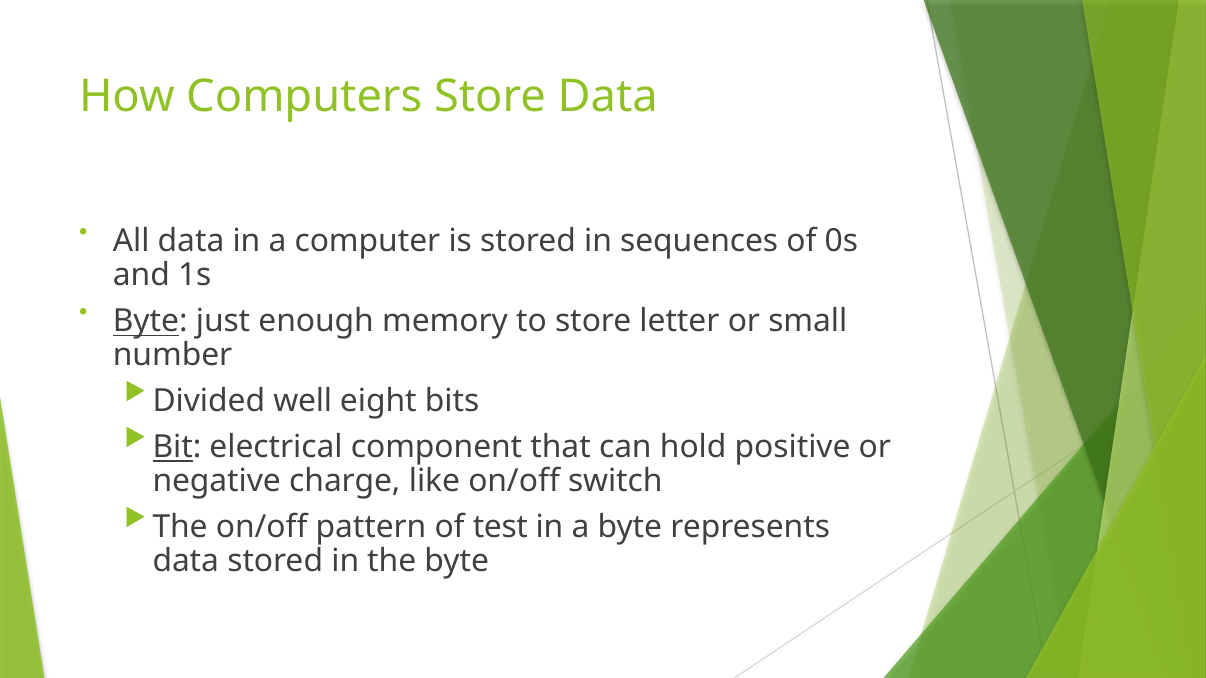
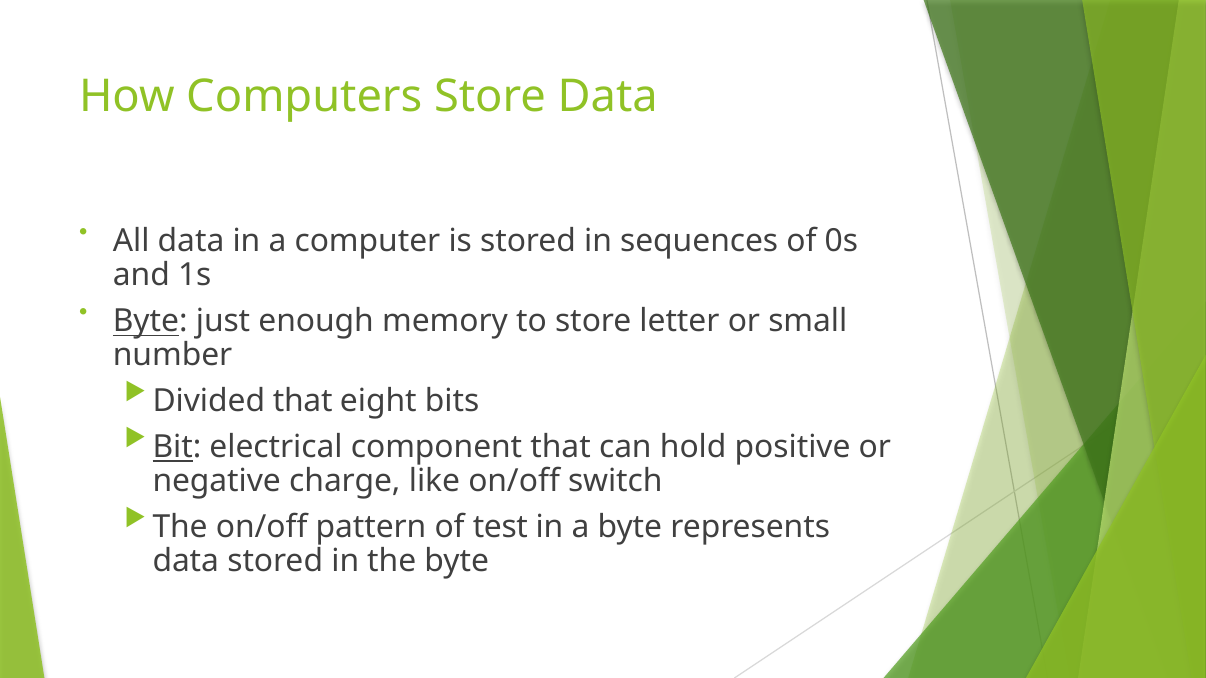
Divided well: well -> that (303, 401)
